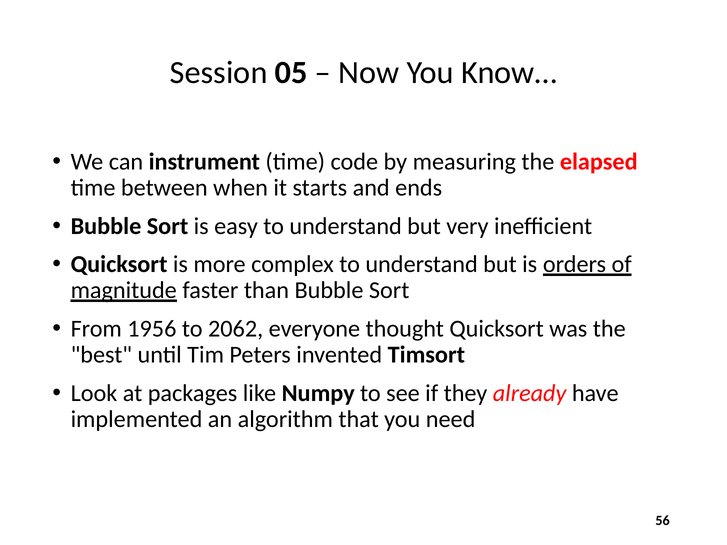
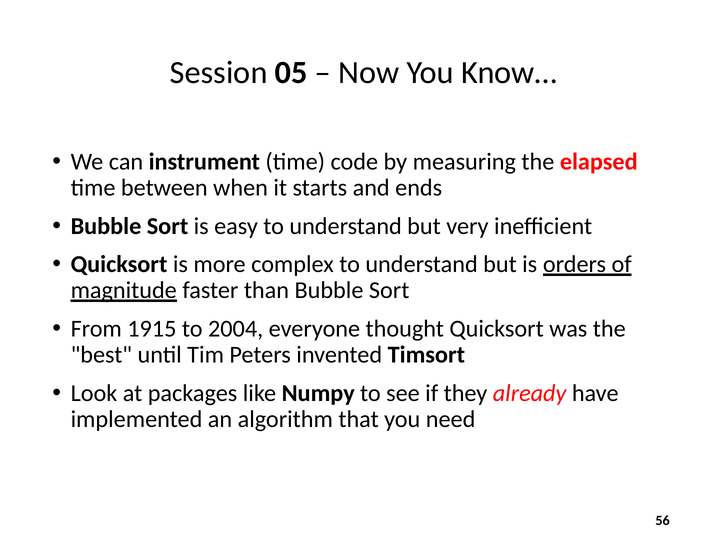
1956: 1956 -> 1915 (152, 329)
2062: 2062 -> 2004 (236, 329)
